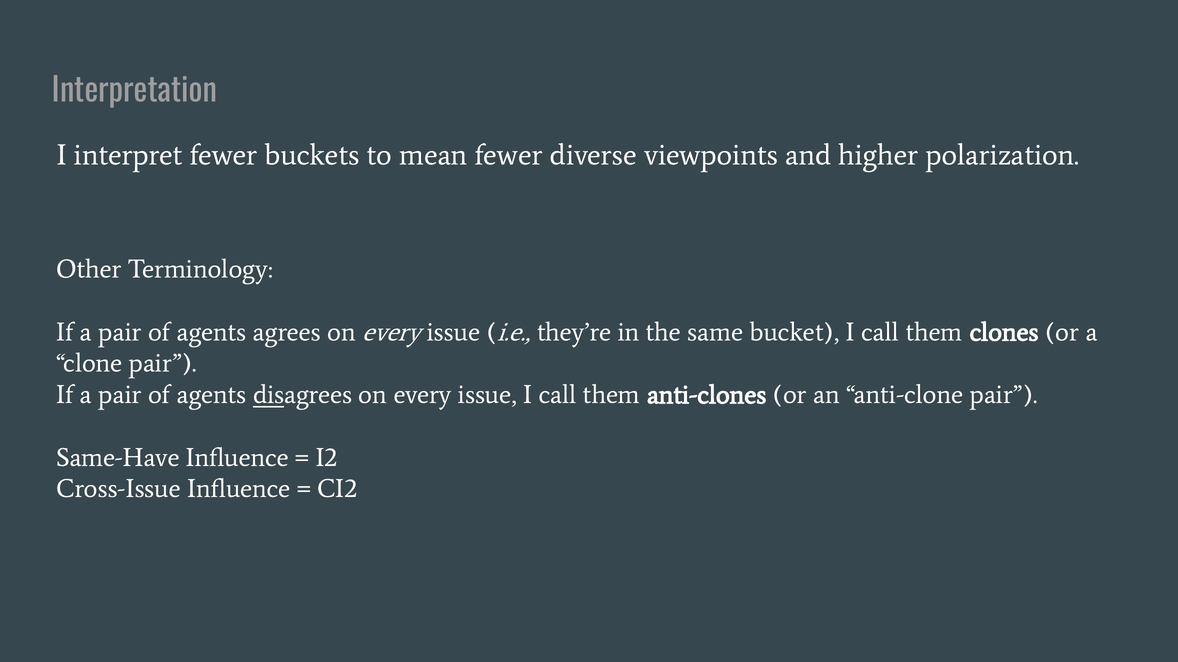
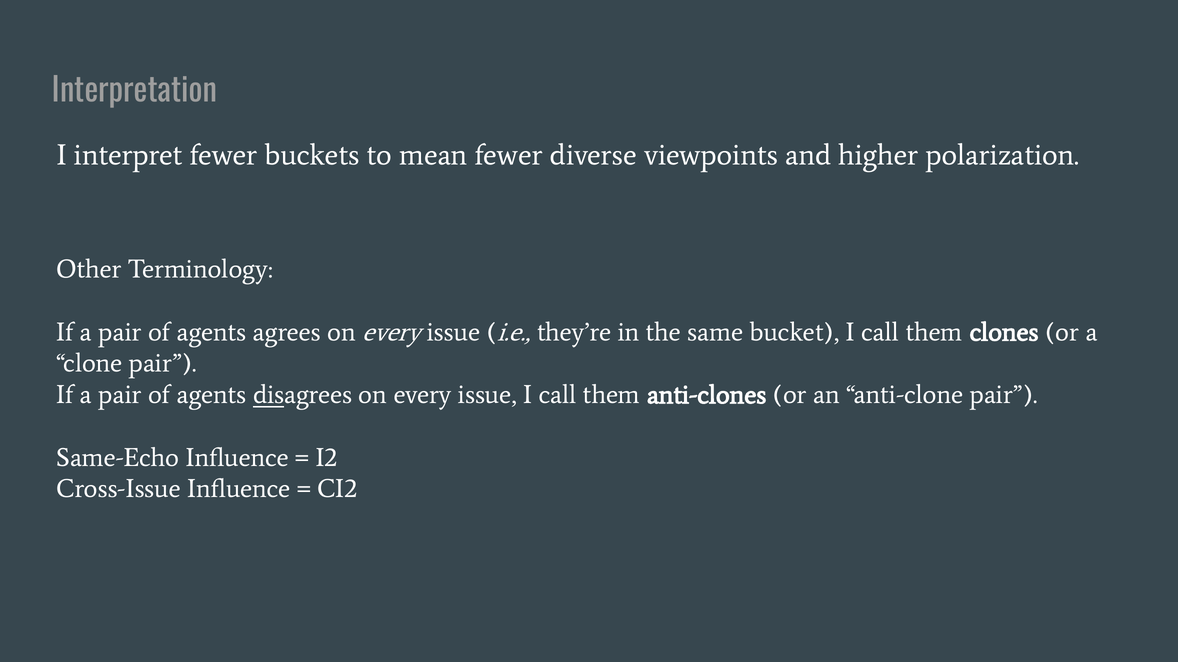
Same-Have: Same-Have -> Same-Echo (118, 458)
